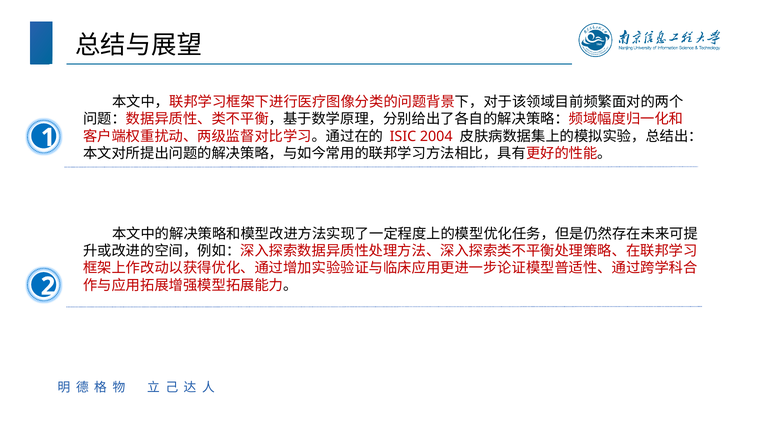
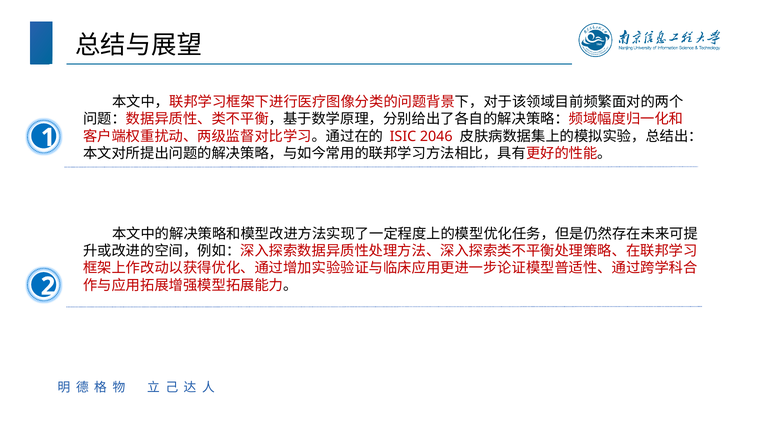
2004: 2004 -> 2046 (436, 136)
